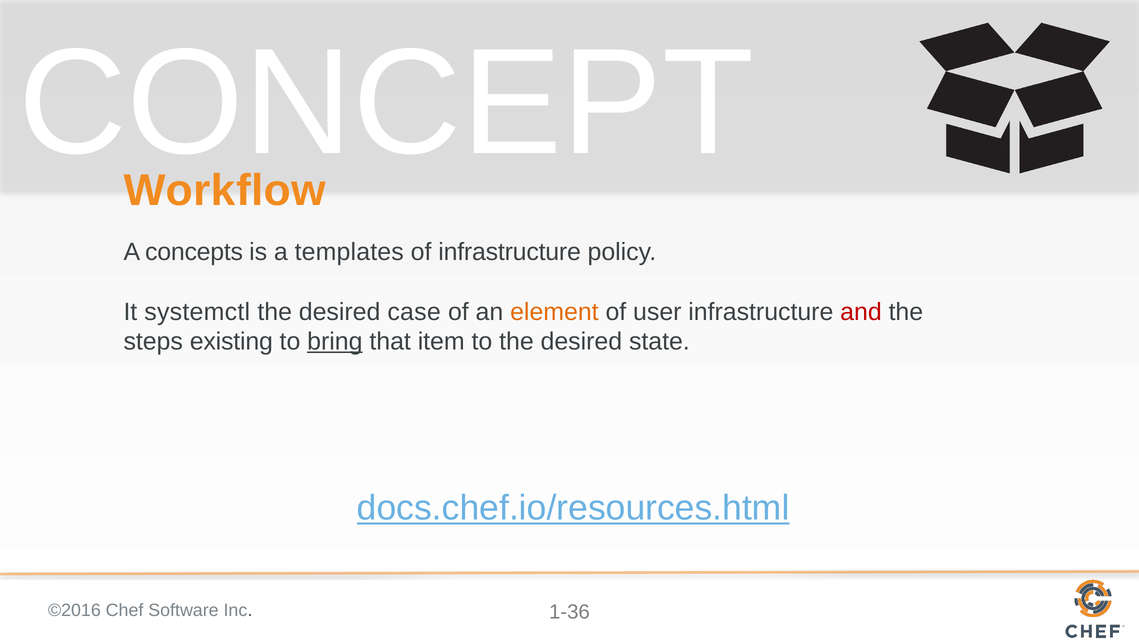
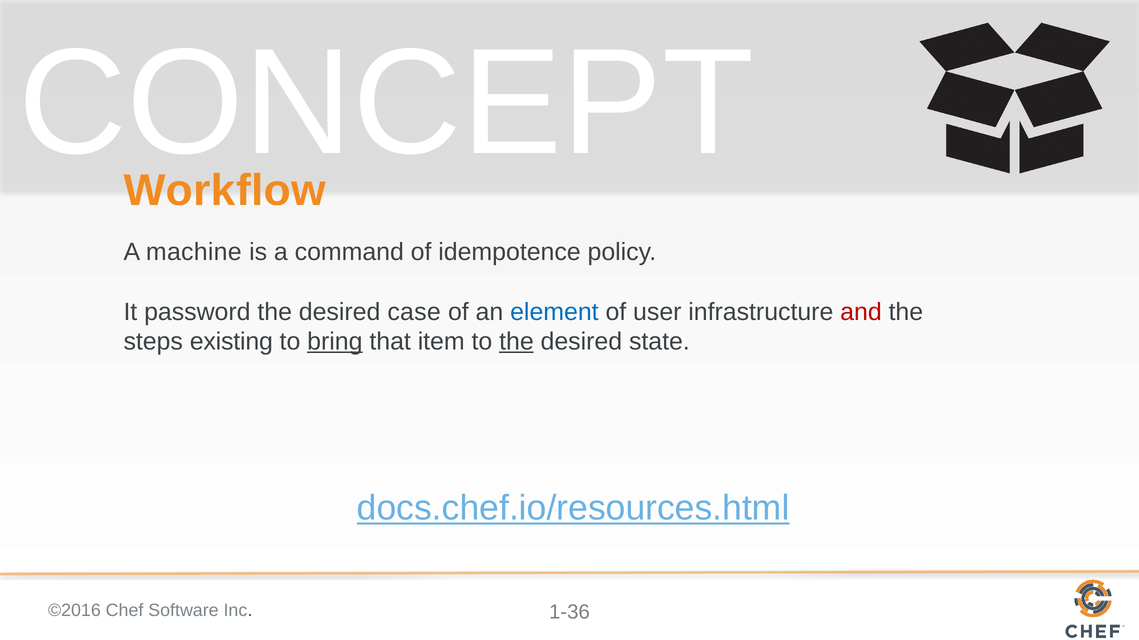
concepts: concepts -> machine (194, 252)
templates: templates -> command (349, 252)
of infrastructure: infrastructure -> idempotence (510, 252)
systemctl: systemctl -> password (197, 312)
element colour: orange -> blue (554, 312)
the underline: none -> present (516, 342)
